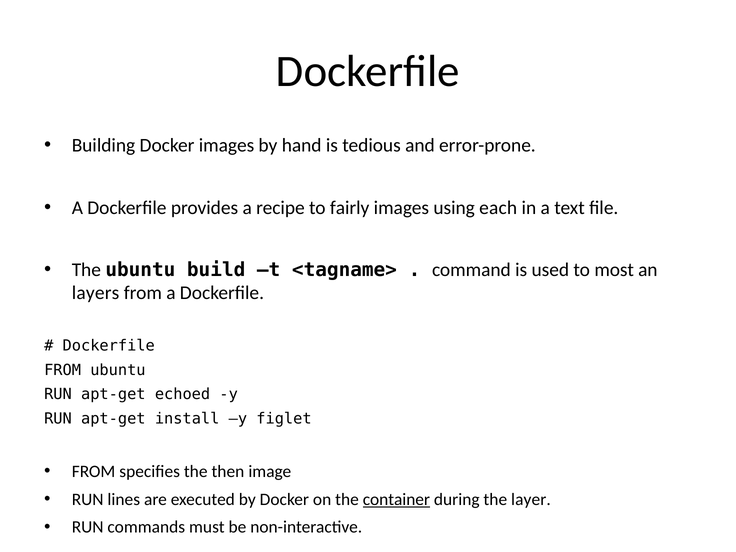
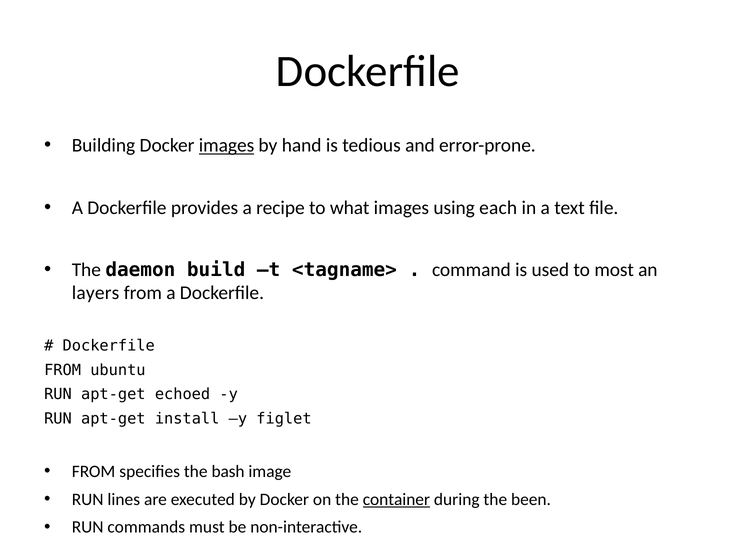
images underline: none -> present (227, 145)
fairly: fairly -> what (350, 208)
The ubuntu: ubuntu -> daemon (140, 270)
then: then -> bash (228, 472)
layer: layer -> been (531, 499)
